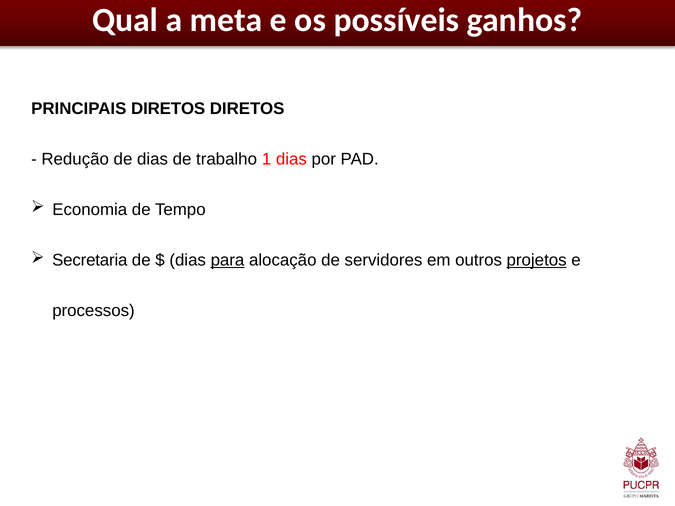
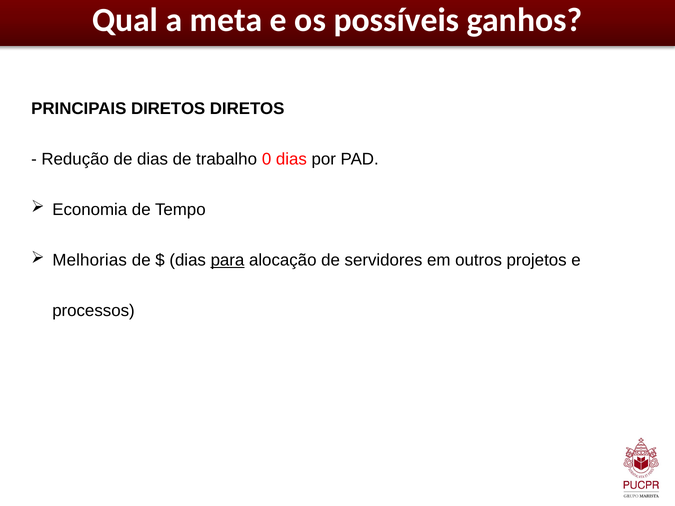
1: 1 -> 0 (267, 159)
Secretaria: Secretaria -> Melhorias (90, 260)
projetos underline: present -> none (537, 260)
